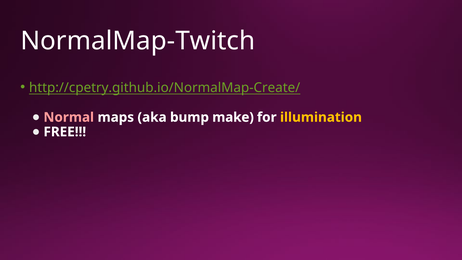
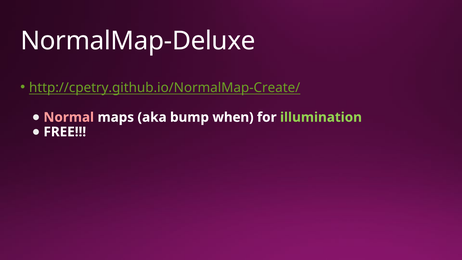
NormalMap-Twitch: NormalMap-Twitch -> NormalMap-Deluxe (138, 41)
make: make -> when (233, 117)
illumination colour: yellow -> light green (321, 117)
